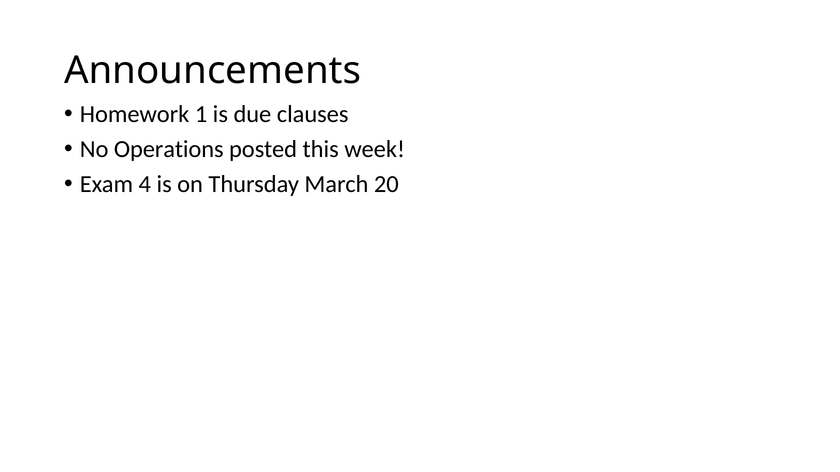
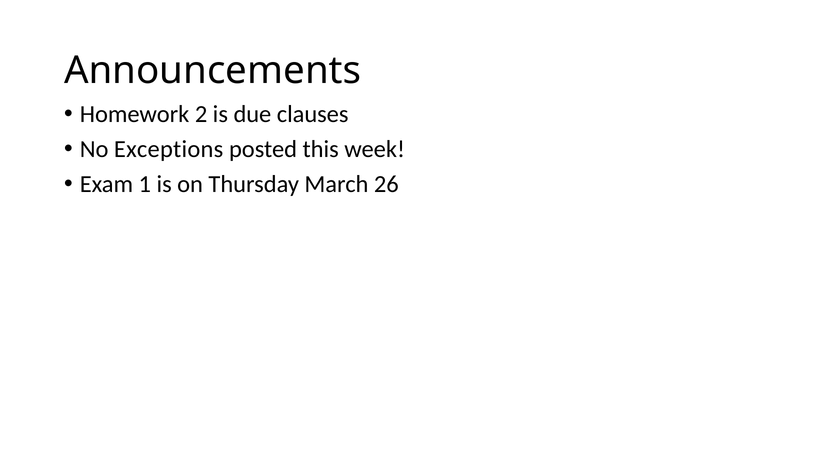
1: 1 -> 2 (201, 114)
Operations: Operations -> Exceptions (169, 149)
4: 4 -> 1 (145, 184)
20: 20 -> 26 (386, 184)
